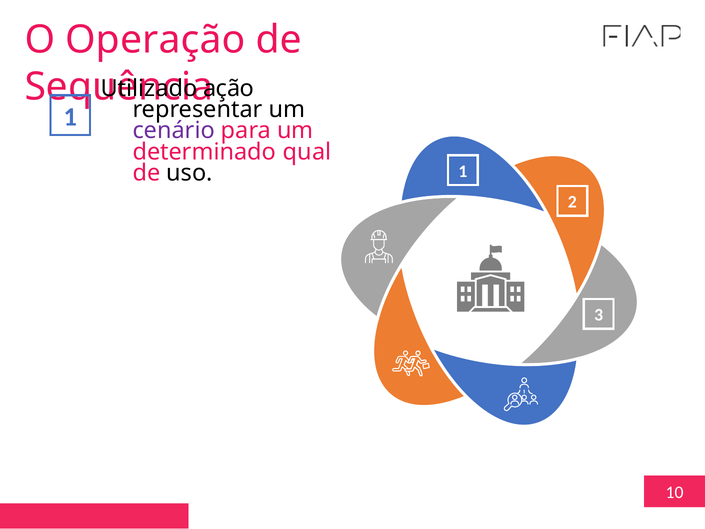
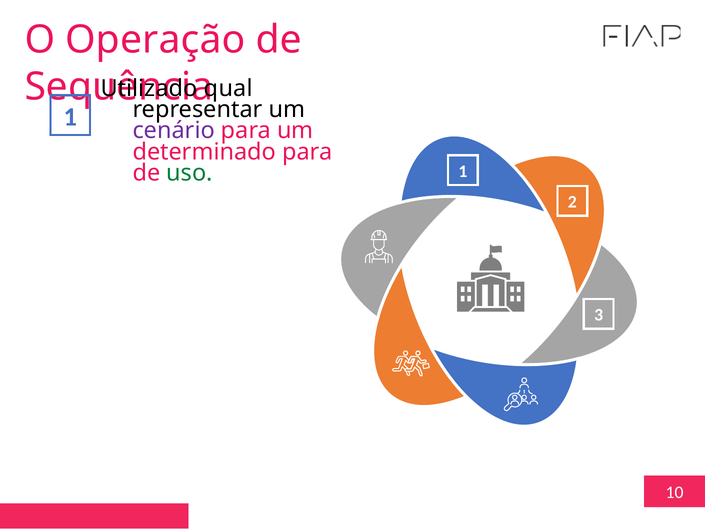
ação: ação -> qual (228, 88)
determinado qual: qual -> para (307, 152)
uso colour: black -> green (190, 173)
